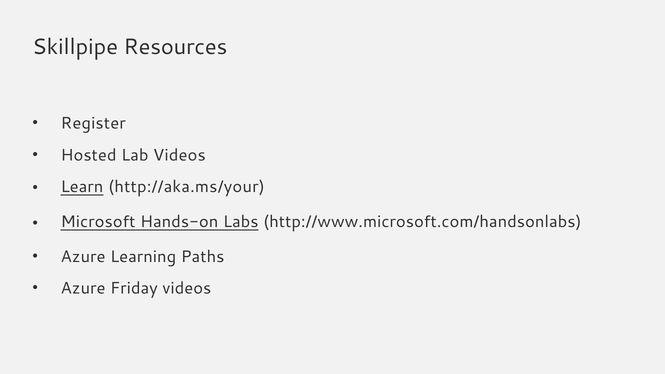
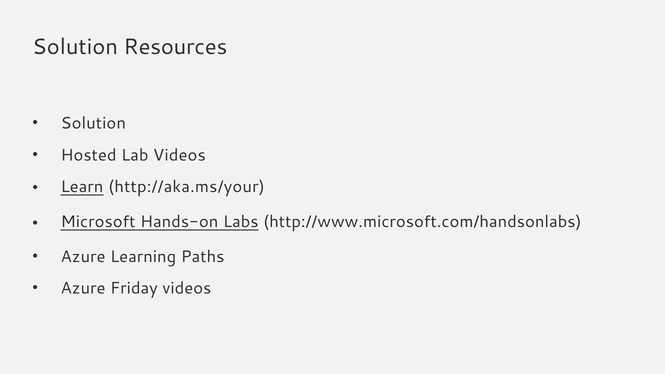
Skillpipe: Skillpipe -> Solution (75, 47)
Register: Register -> Solution (93, 123)
